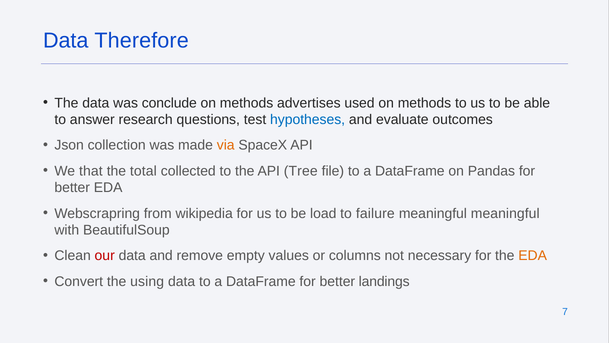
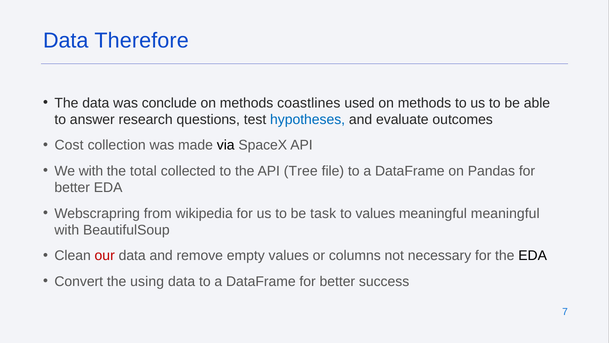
advertises: advertises -> coastlines (309, 103)
Json: Json -> Cost (69, 145)
via colour: orange -> black (226, 145)
We that: that -> with (91, 171)
load: load -> task (323, 213)
to failure: failure -> values (375, 213)
EDA colour: orange -> black (533, 256)
landings: landings -> success (384, 281)
